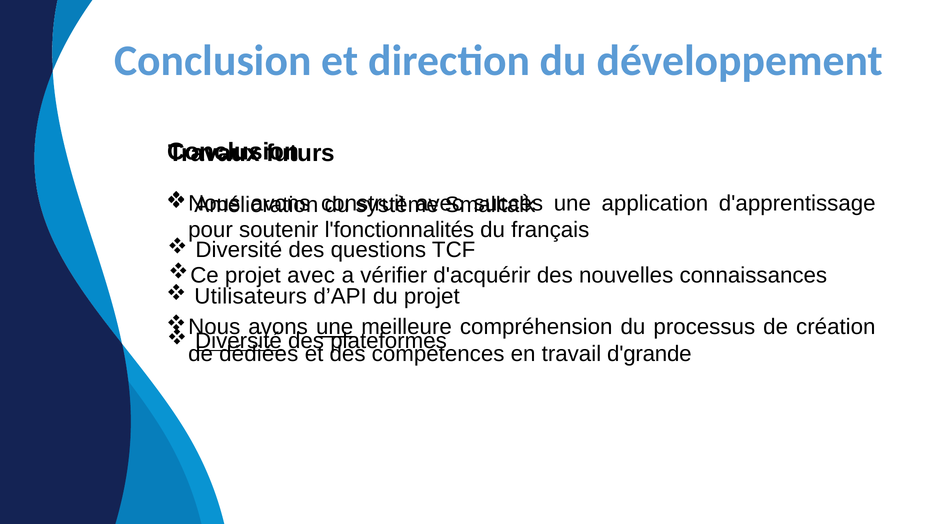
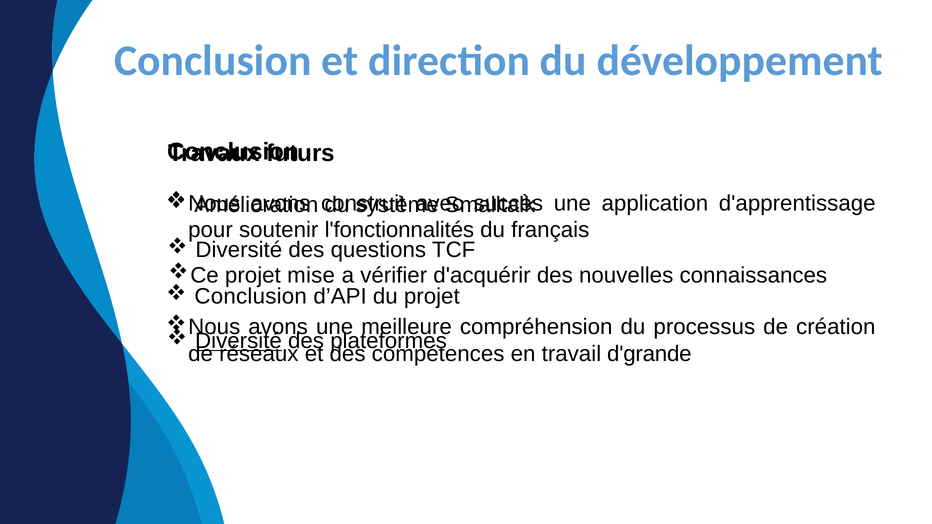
projet avec: avec -> mise (311, 275)
Utilisateurs: Utilisateurs -> Conclusion (251, 296)
une underline: present -> none (335, 327)
dédiées: dédiées -> réseaux (259, 354)
